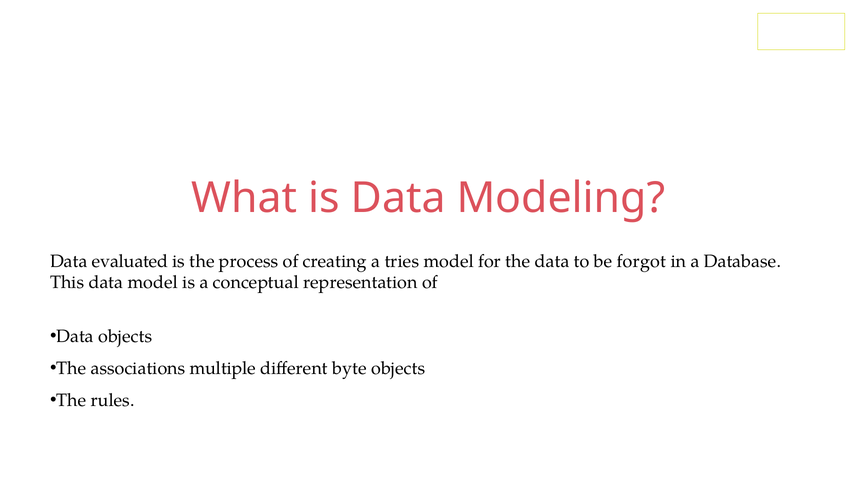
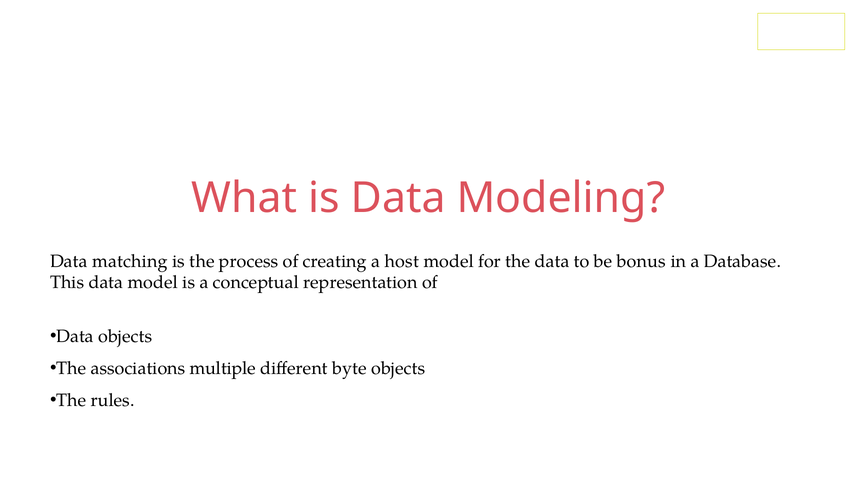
evaluated: evaluated -> matching (130, 261)
tries: tries -> host (402, 261)
forgot: forgot -> bonus (641, 261)
